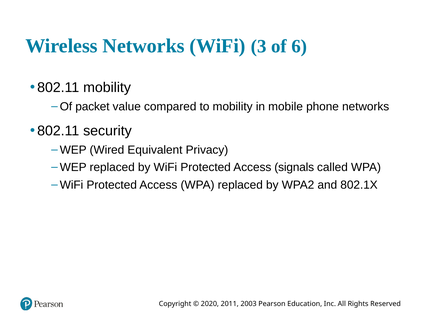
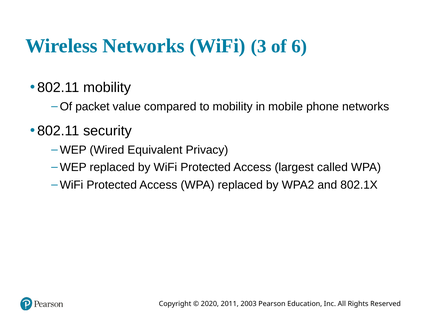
signals: signals -> largest (294, 168)
